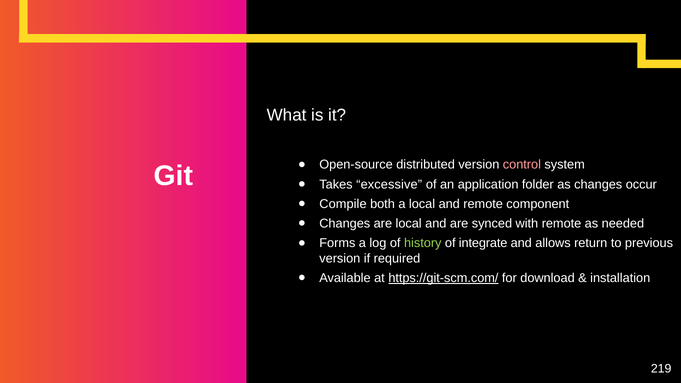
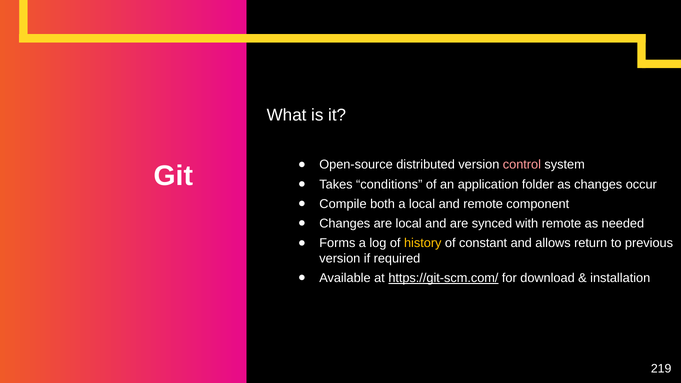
excessive: excessive -> conditions (389, 184)
history colour: light green -> yellow (423, 243)
integrate: integrate -> constant (483, 243)
